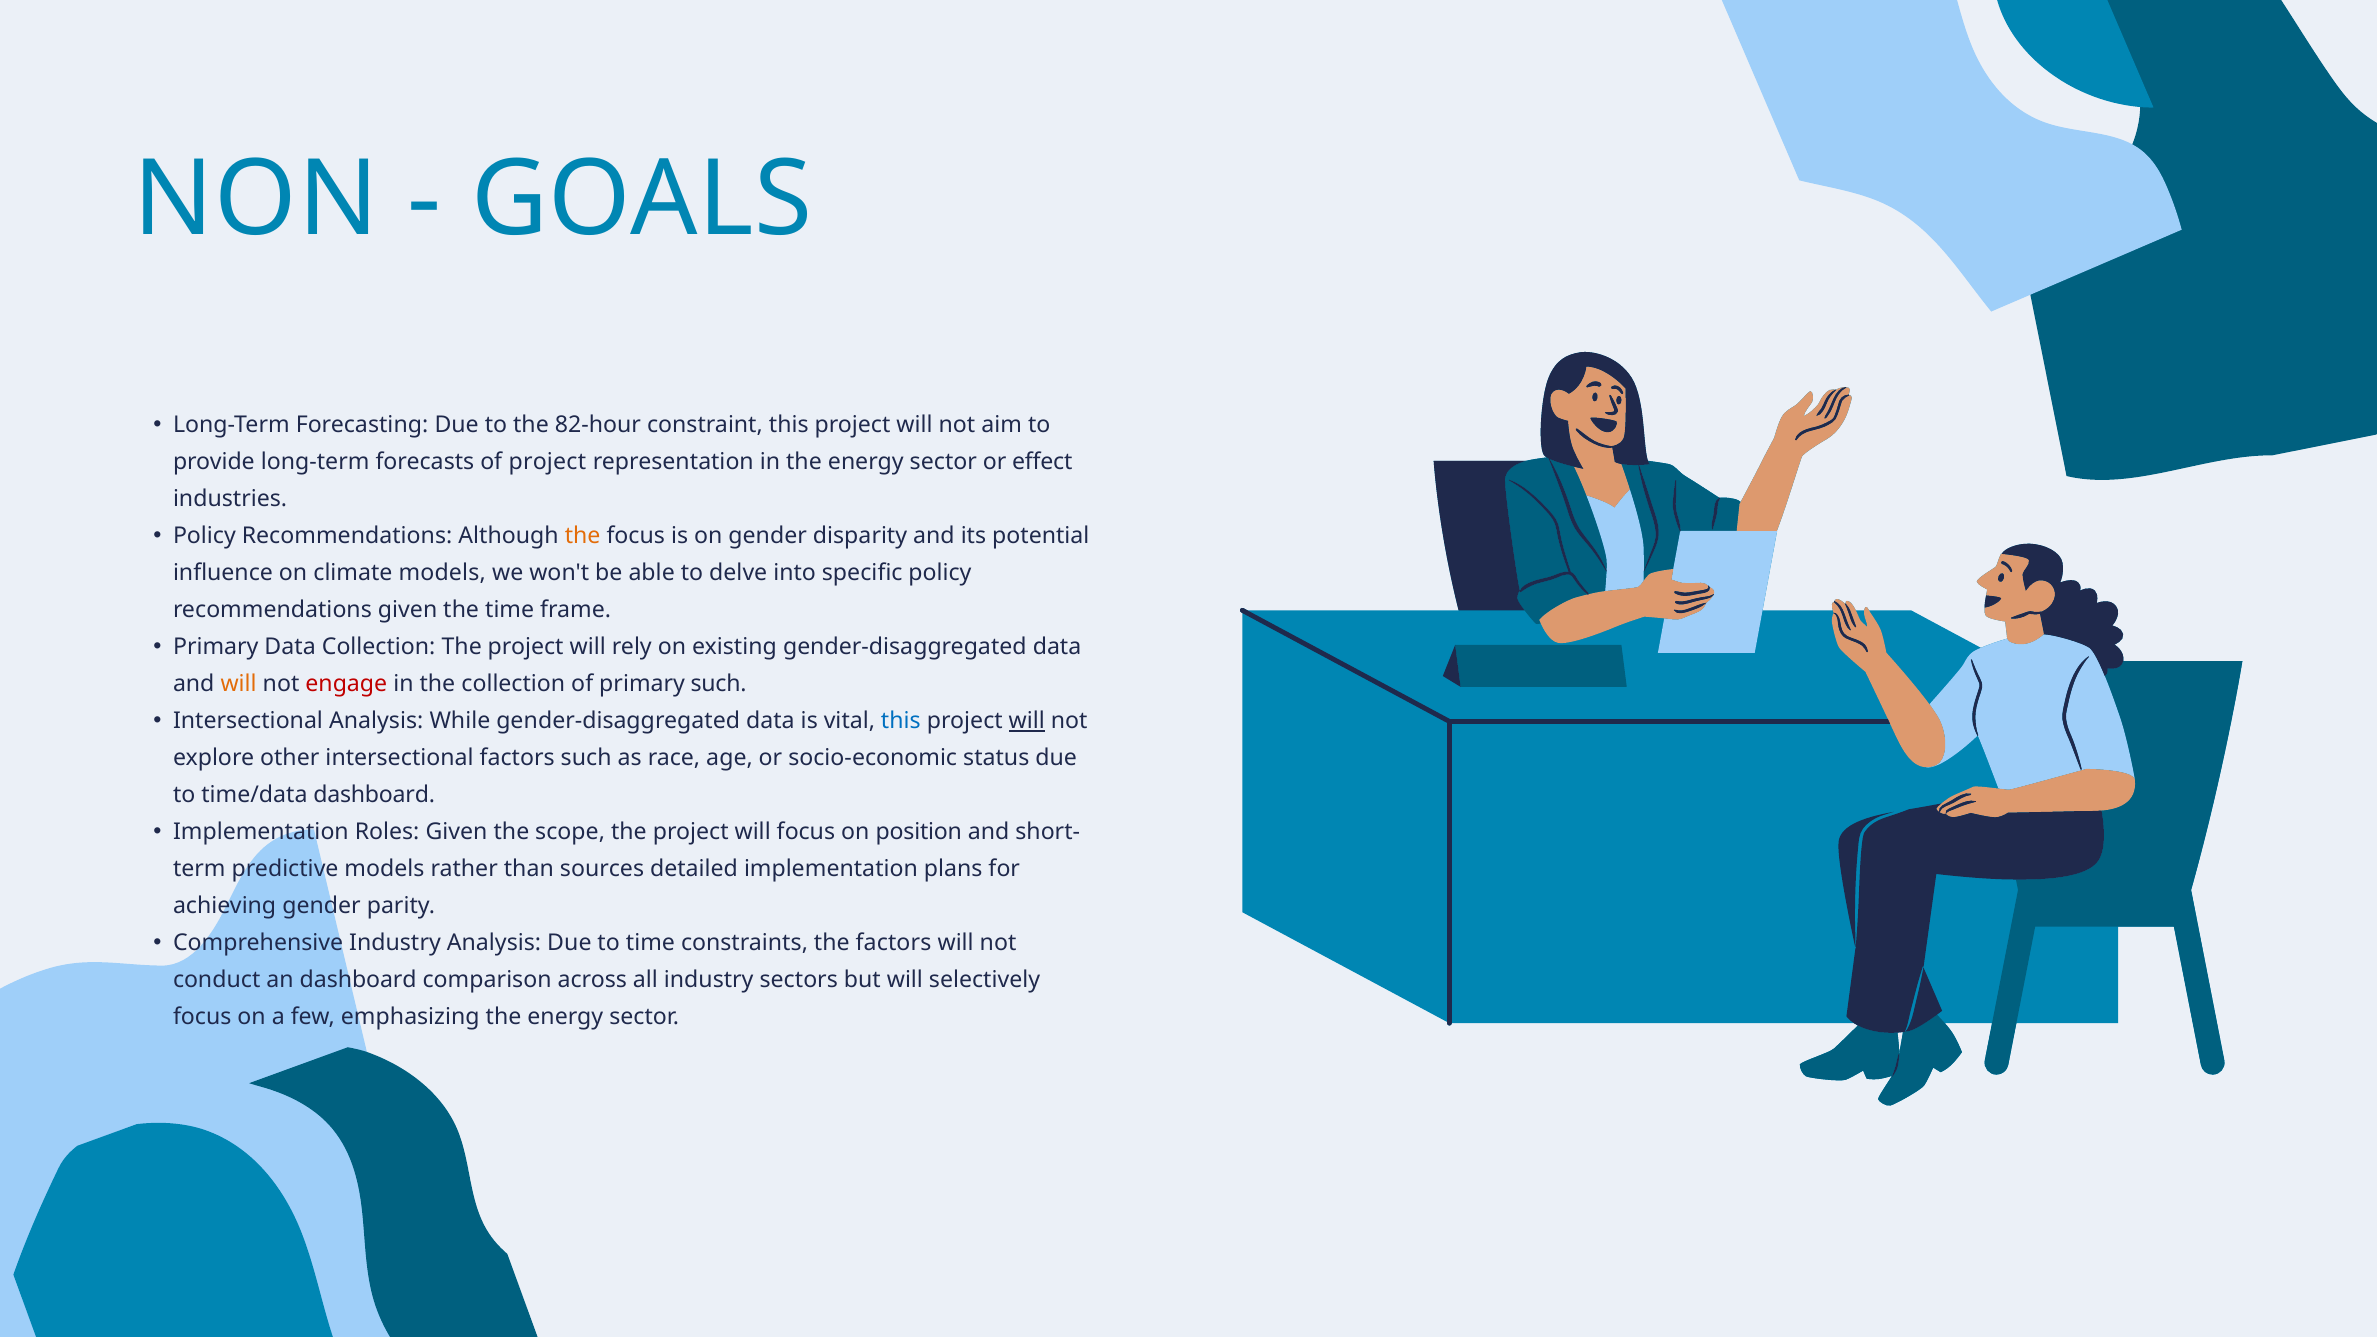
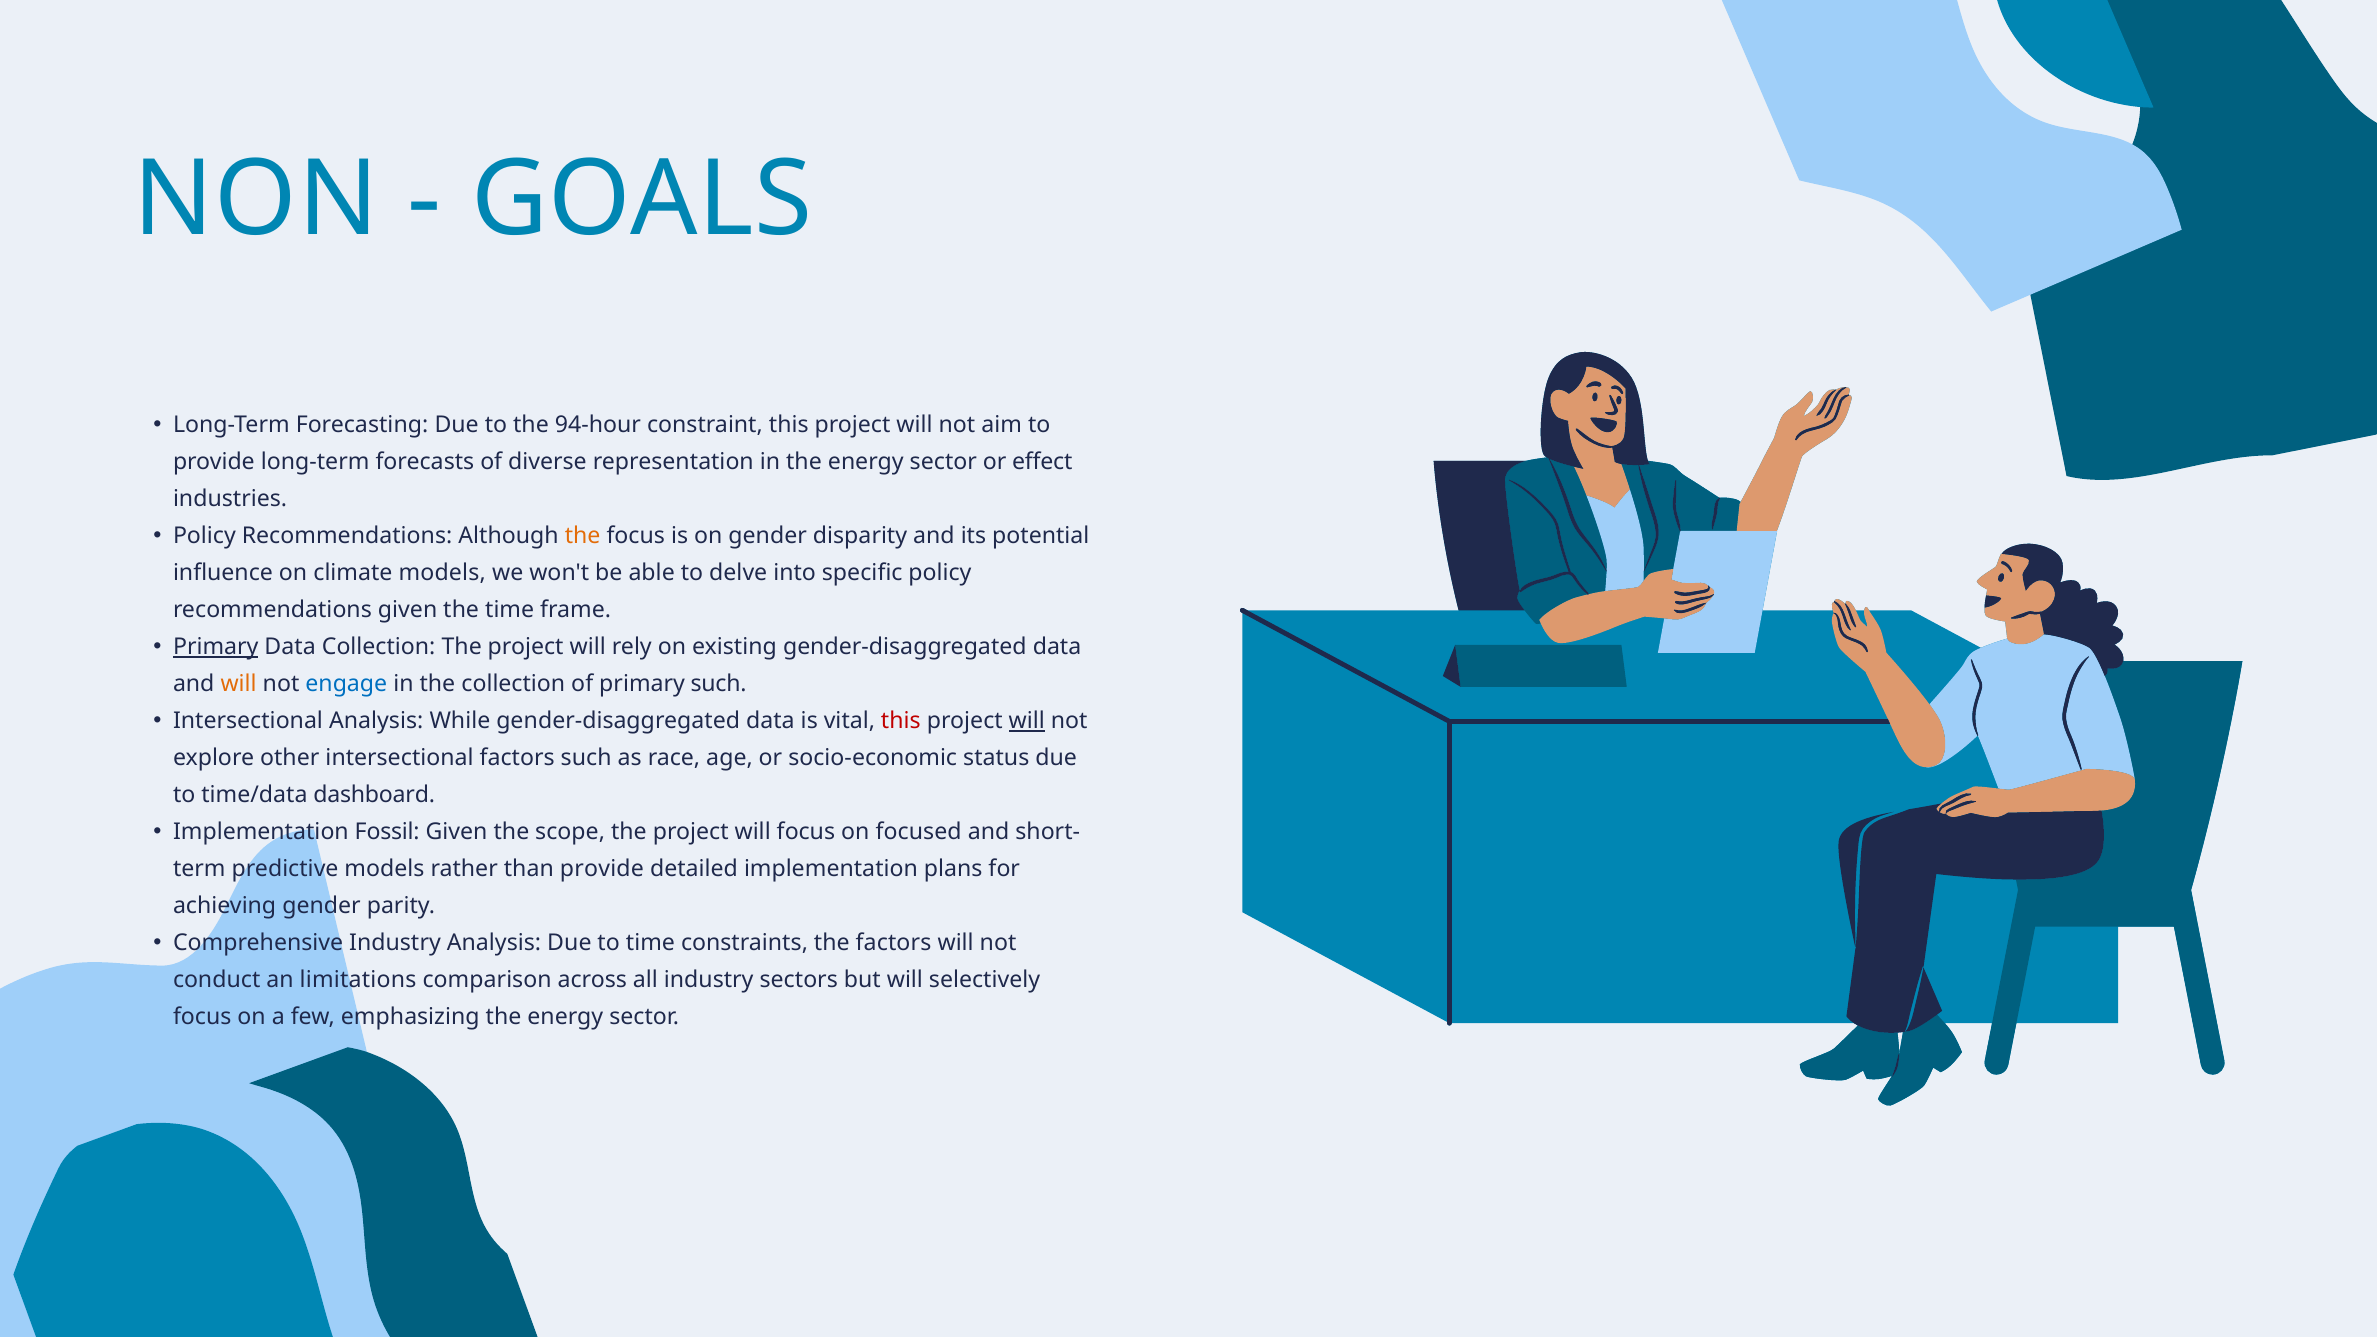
82-hour: 82-hour -> 94-hour (598, 425)
of project: project -> diverse (547, 462)
Primary underline: none -> present (216, 647)
engage colour: red -> blue (346, 684)
this colour: blue -> red (901, 721)
Roles: Roles -> Fossil (387, 832)
position: position -> focused (919, 832)
than sources: sources -> provide (602, 869)
an dashboard: dashboard -> limitations (358, 980)
